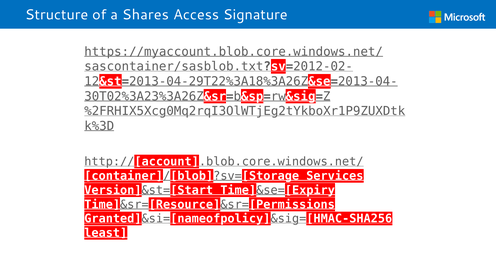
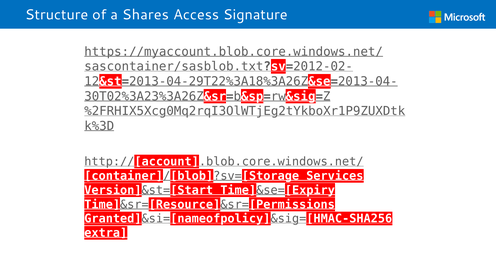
least: least -> extra (106, 233)
